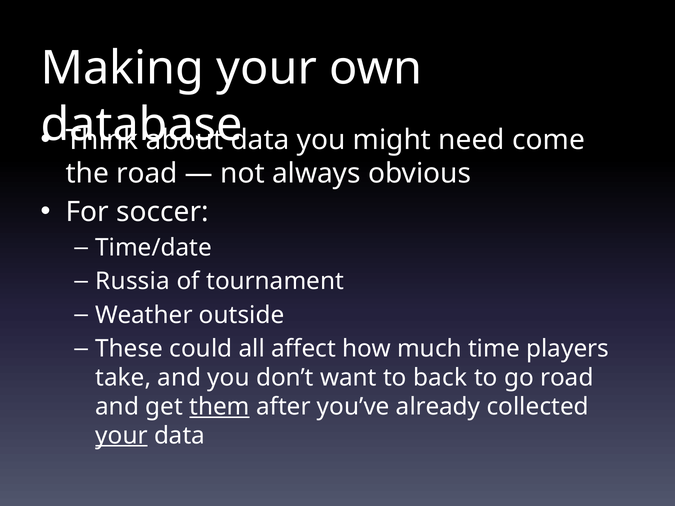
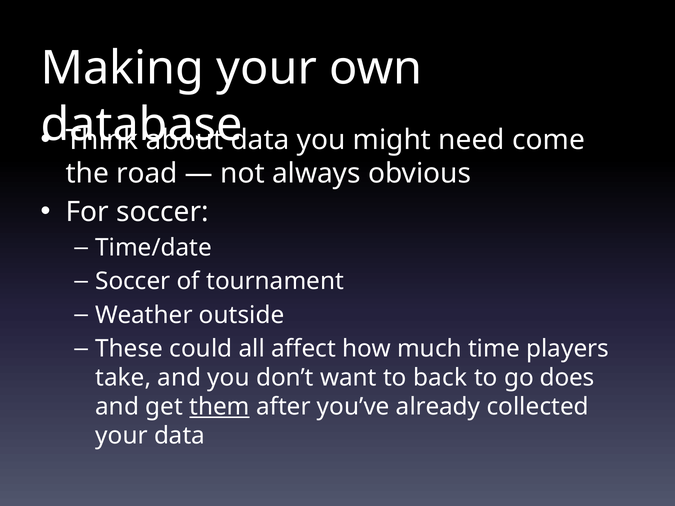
Russia: Russia -> Soccer (133, 282)
go road: road -> does (567, 378)
your underline: present -> none (122, 436)
